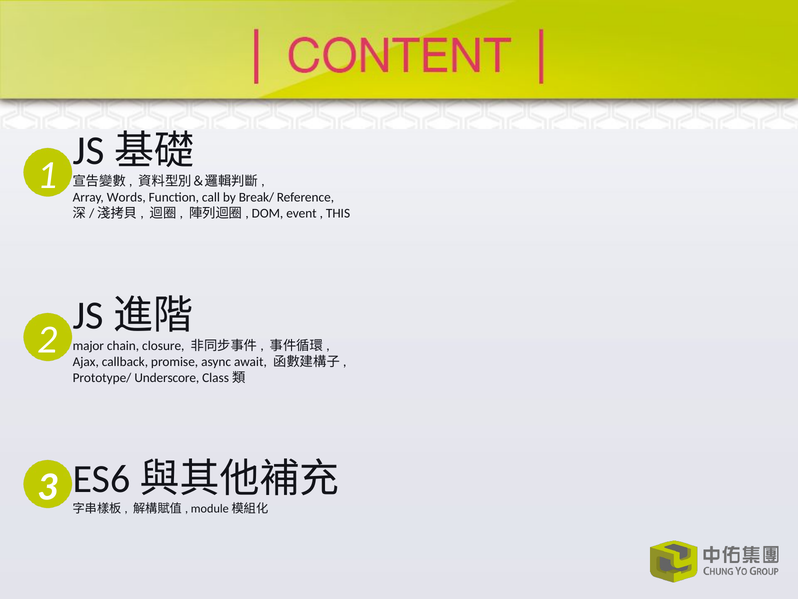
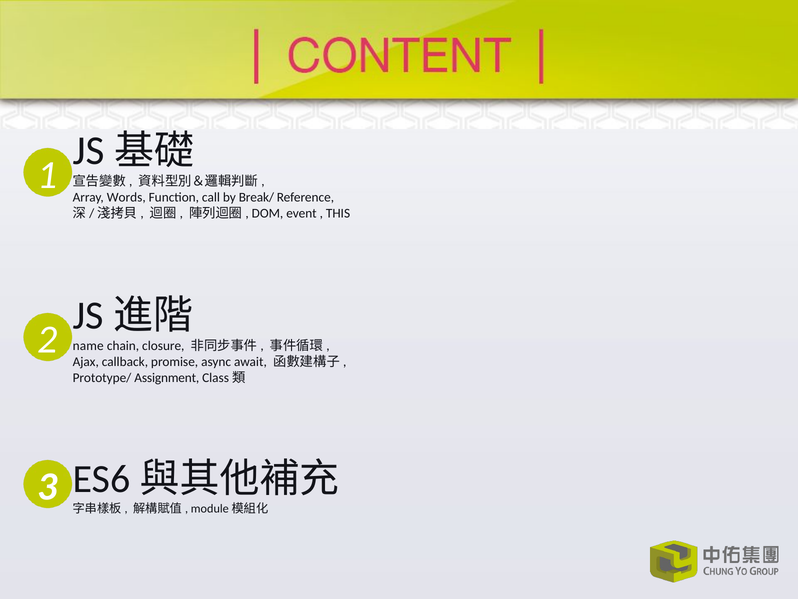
major: major -> name (88, 346)
Underscore: Underscore -> Assignment (167, 377)
